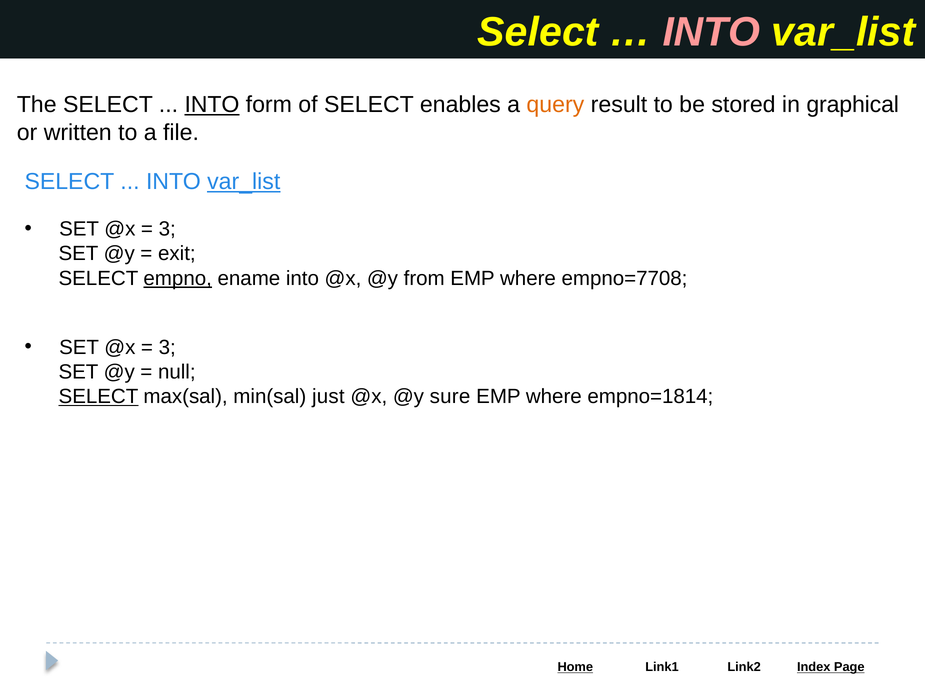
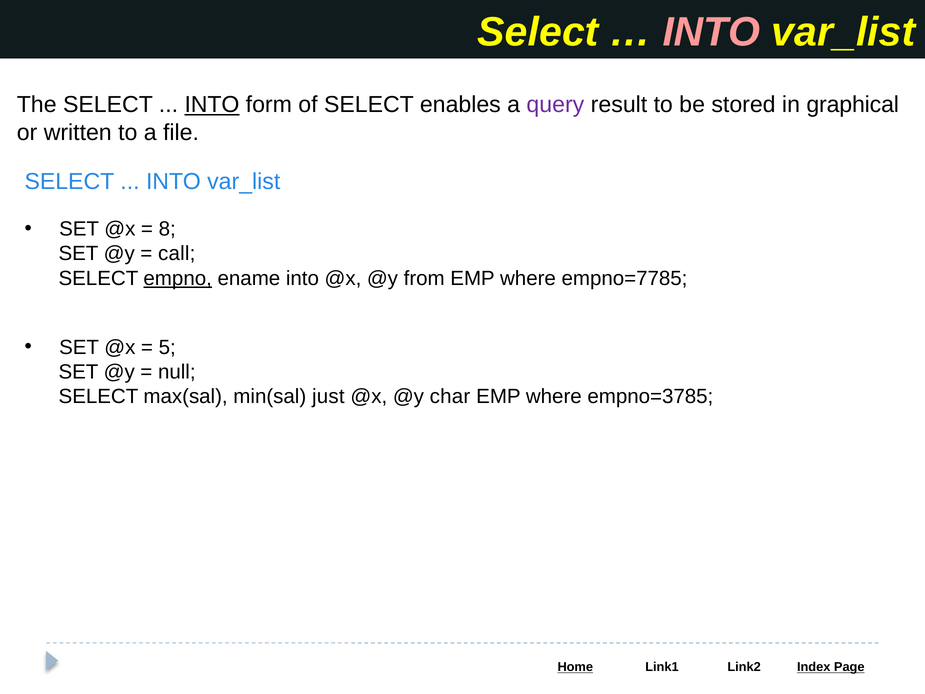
query colour: orange -> purple (555, 105)
var_list underline: present -> none (244, 182)
3: 3 -> 8 (167, 229)
exit: exit -> call (177, 254)
empno=7708: empno=7708 -> empno=7785 (624, 278)
3: 3 -> 5 (167, 347)
SELECT underline: present -> none (98, 397)
sure: sure -> char (450, 397)
empno=1814: empno=1814 -> empno=3785 (650, 397)
